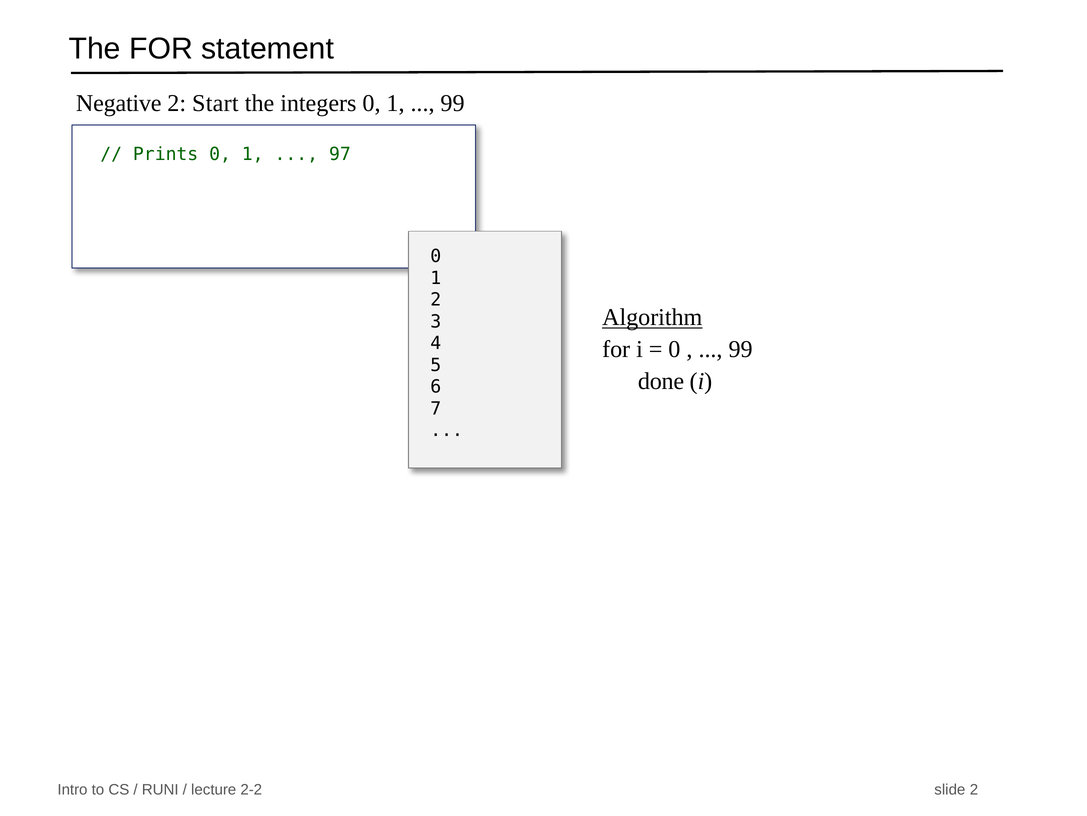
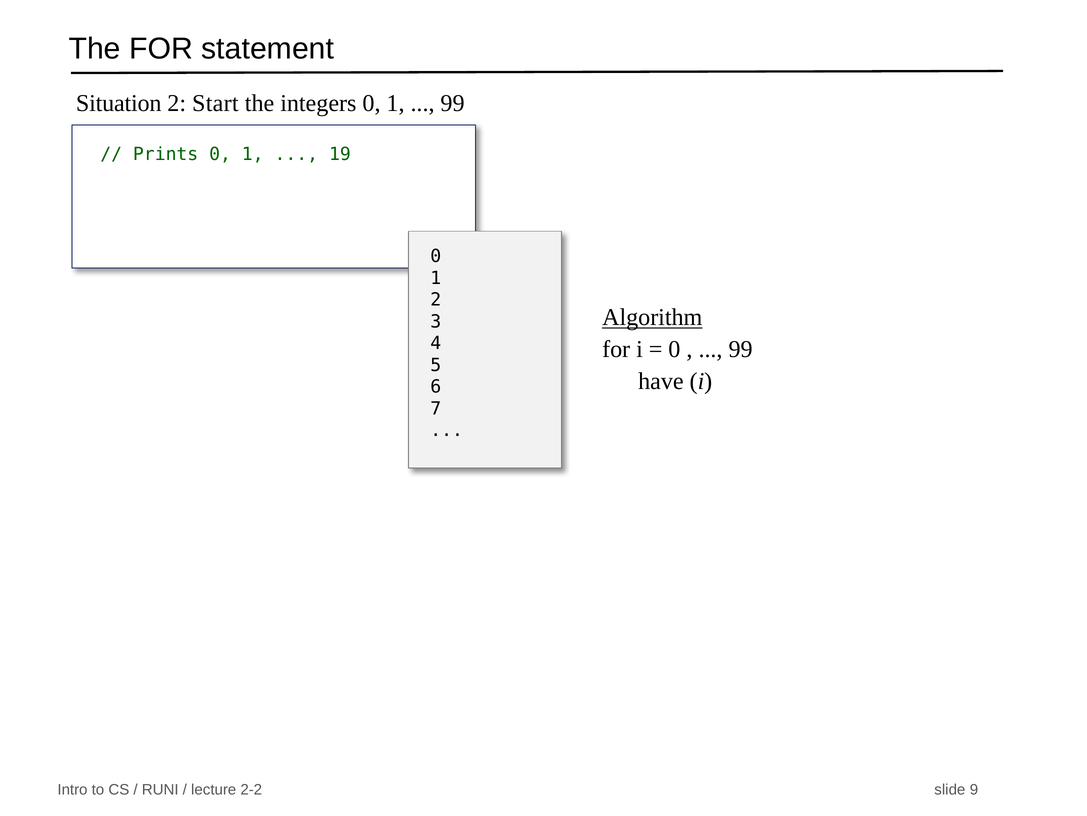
Negative: Negative -> Situation (119, 103)
97: 97 -> 19 (340, 154)
done: done -> have (661, 381)
2: 2 -> 9 (974, 789)
